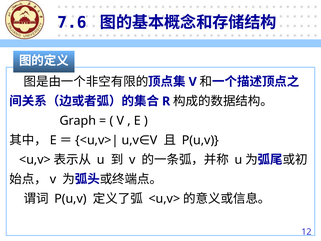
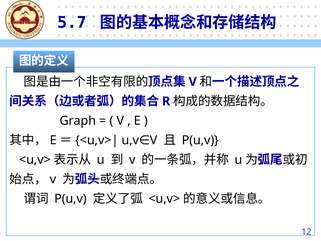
7.6: 7.6 -> 5.7 (72, 22)
